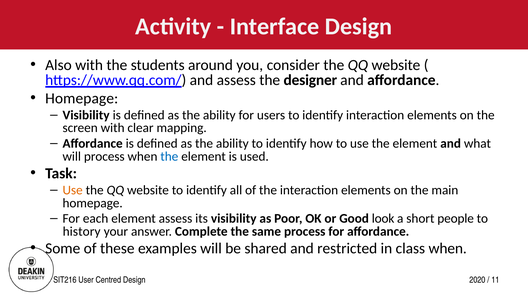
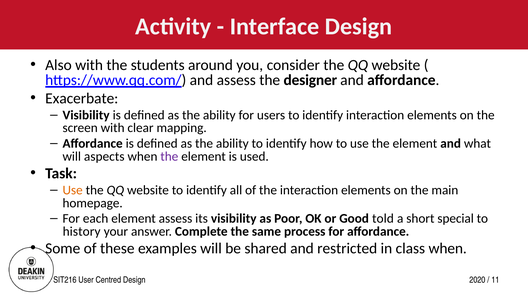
Homepage: Homepage -> Exacerbate (82, 98)
will process: process -> aspects (104, 156)
the colour: blue -> purple (169, 156)
look: look -> told (383, 219)
people: people -> special (456, 219)
